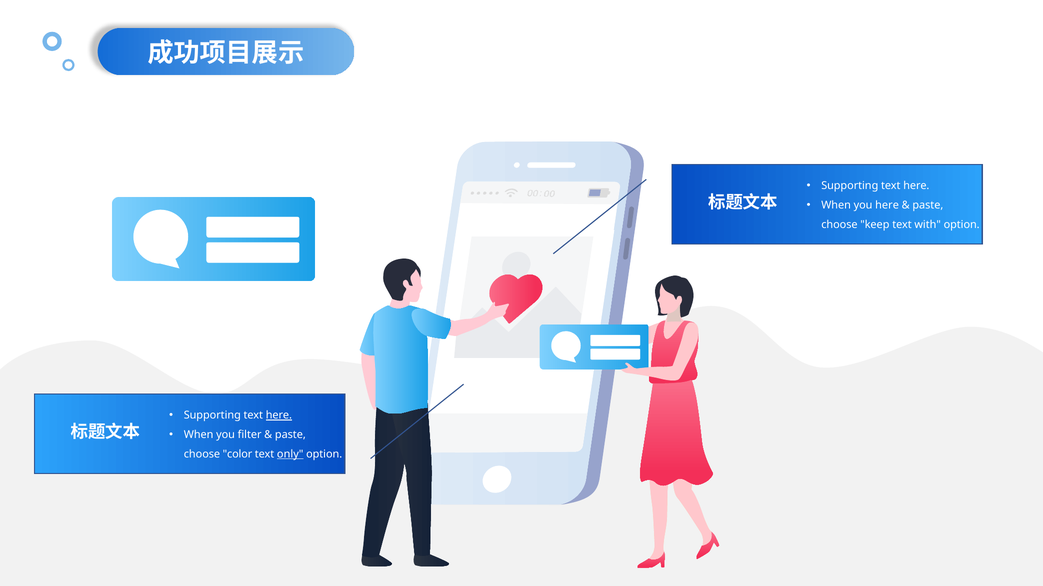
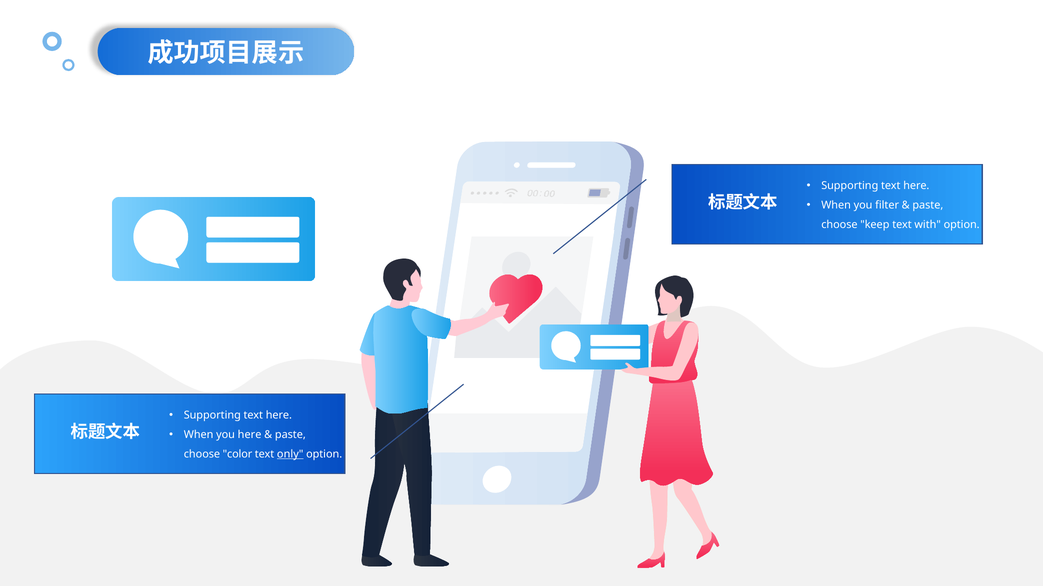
you here: here -> filter (887, 205)
here underline: present -> none (279, 416)
you filter: filter -> here (250, 435)
